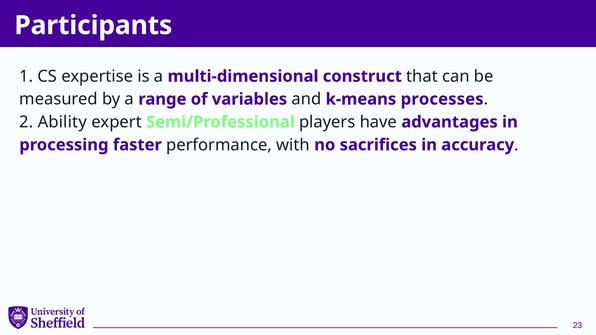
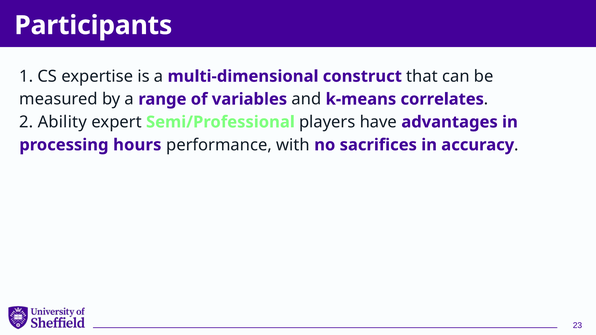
processes: processes -> correlates (442, 99)
faster: faster -> hours (137, 145)
